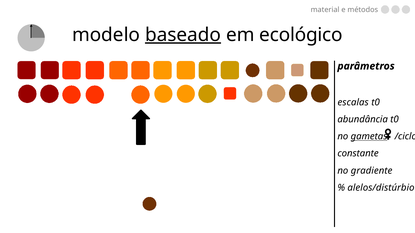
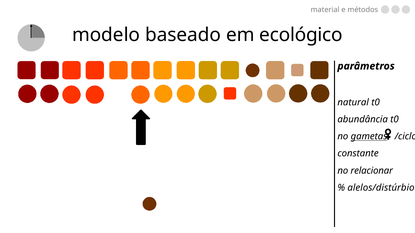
baseado underline: present -> none (183, 35)
escalas: escalas -> natural (353, 102)
gradiente: gradiente -> relacionar (372, 171)
